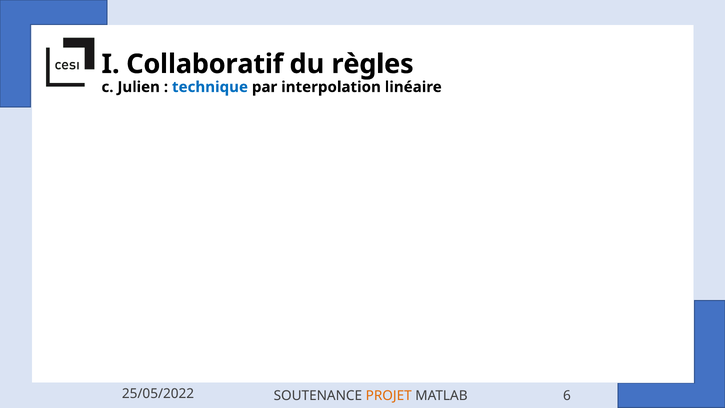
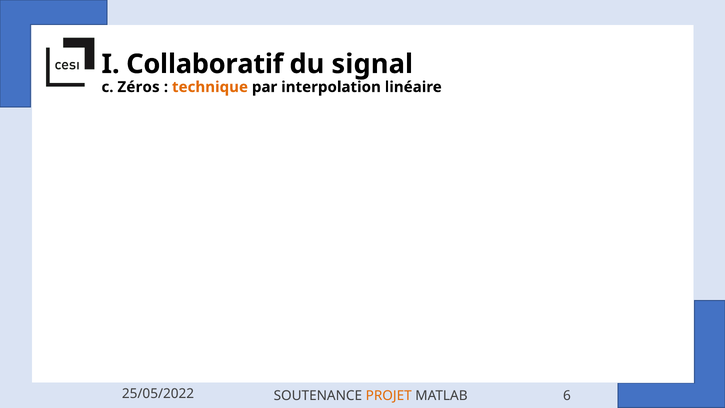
règles: règles -> signal (372, 64)
Julien: Julien -> Zéros (139, 87)
technique colour: blue -> orange (210, 87)
